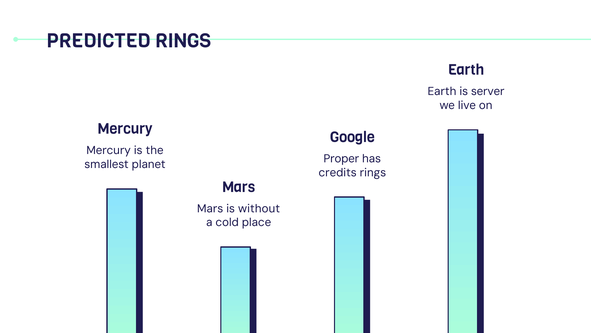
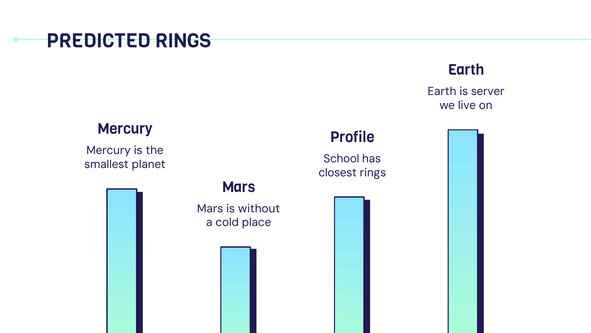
Google: Google -> Profile (352, 137)
Proper: Proper -> School (341, 158)
credits: credits -> closest (338, 172)
